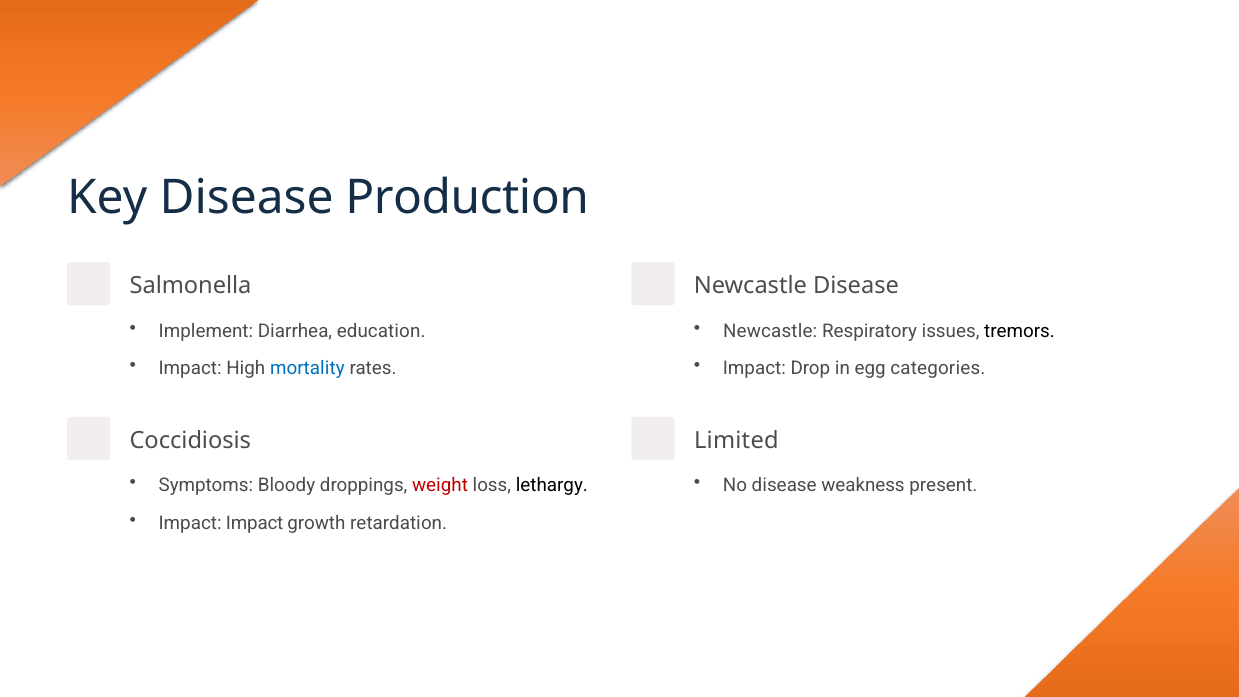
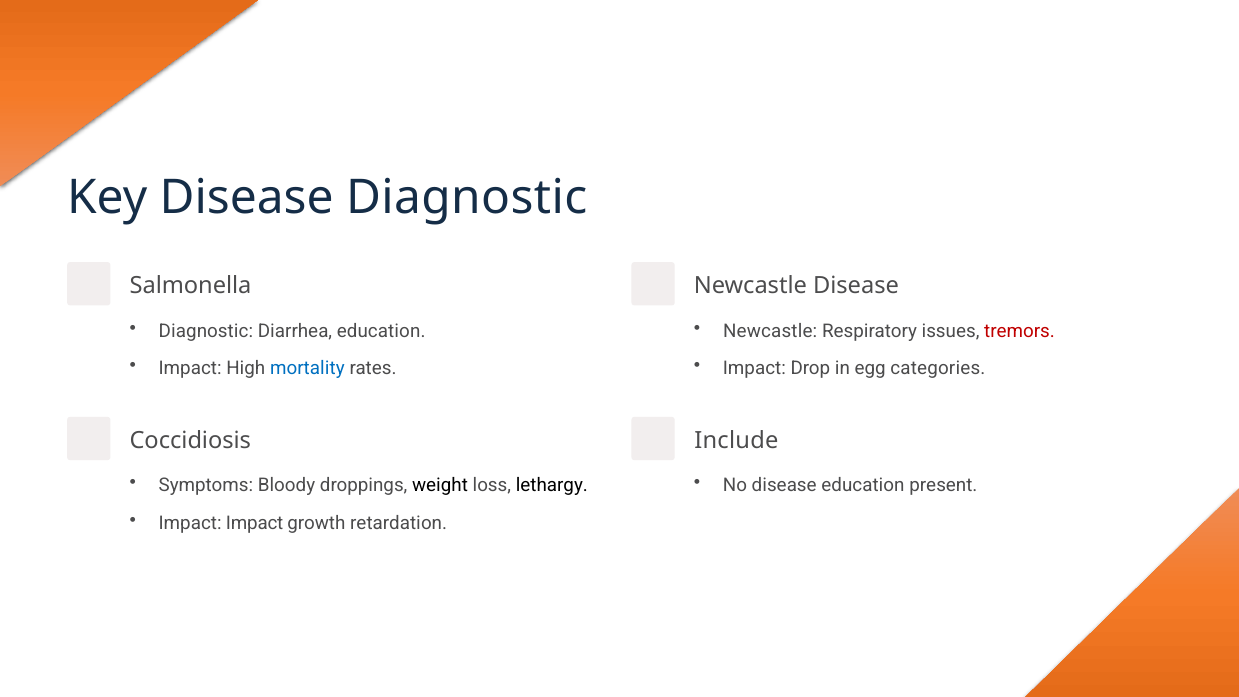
Production: Production -> Diagnostic (467, 198)
Implement: Implement -> Diagnostic (206, 331)
tremors colour: black -> red (1020, 331)
Limited: Limited -> Include (736, 441)
weight colour: red -> black (440, 486)
disease weakness: weakness -> education (863, 486)
